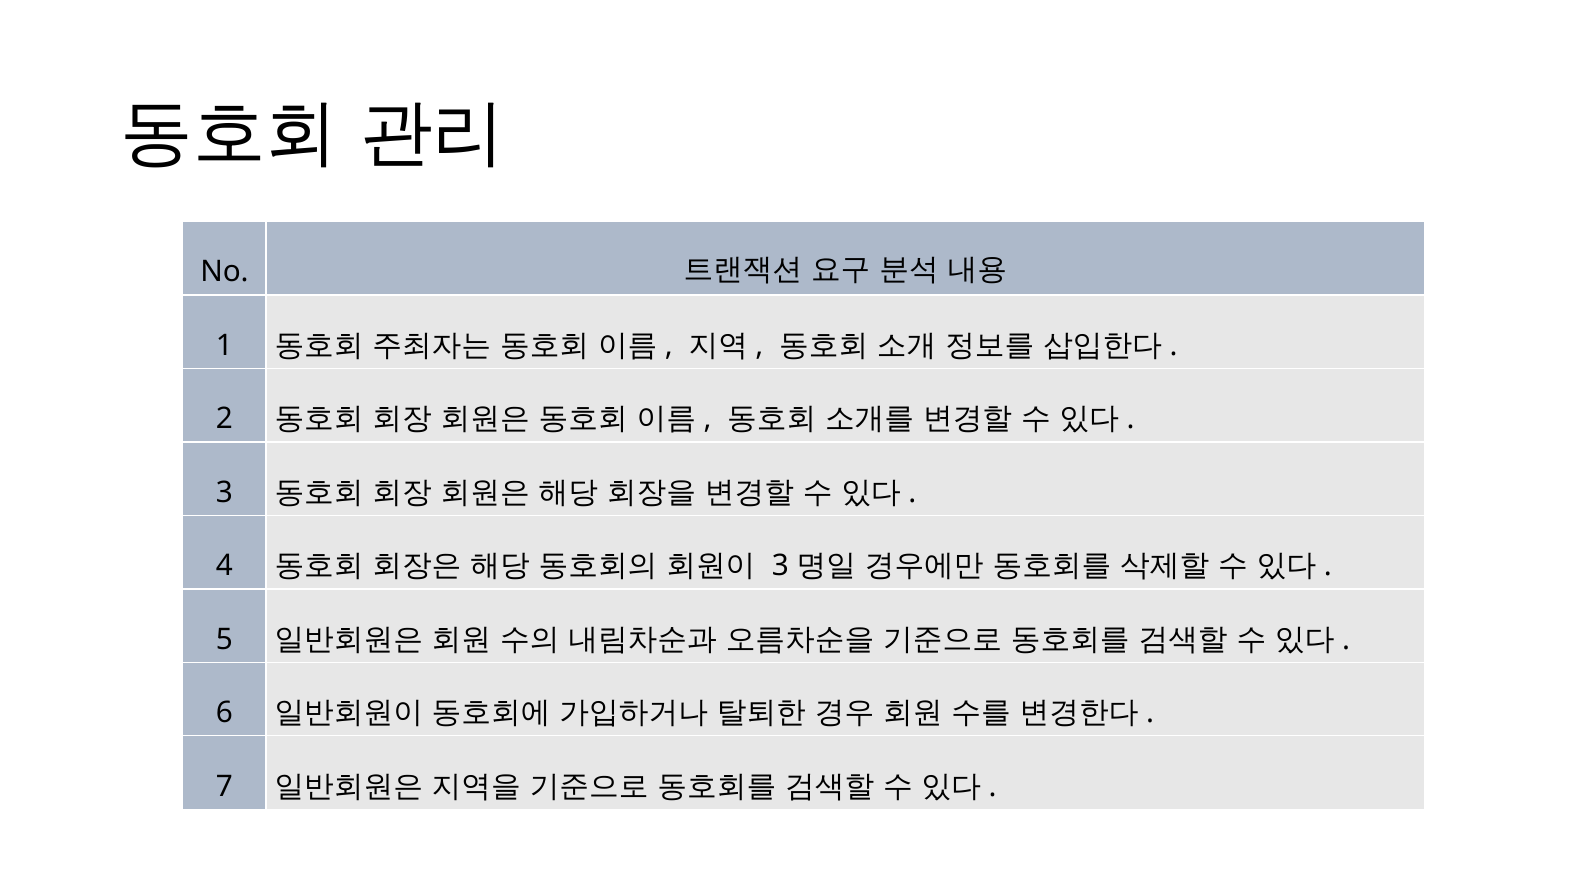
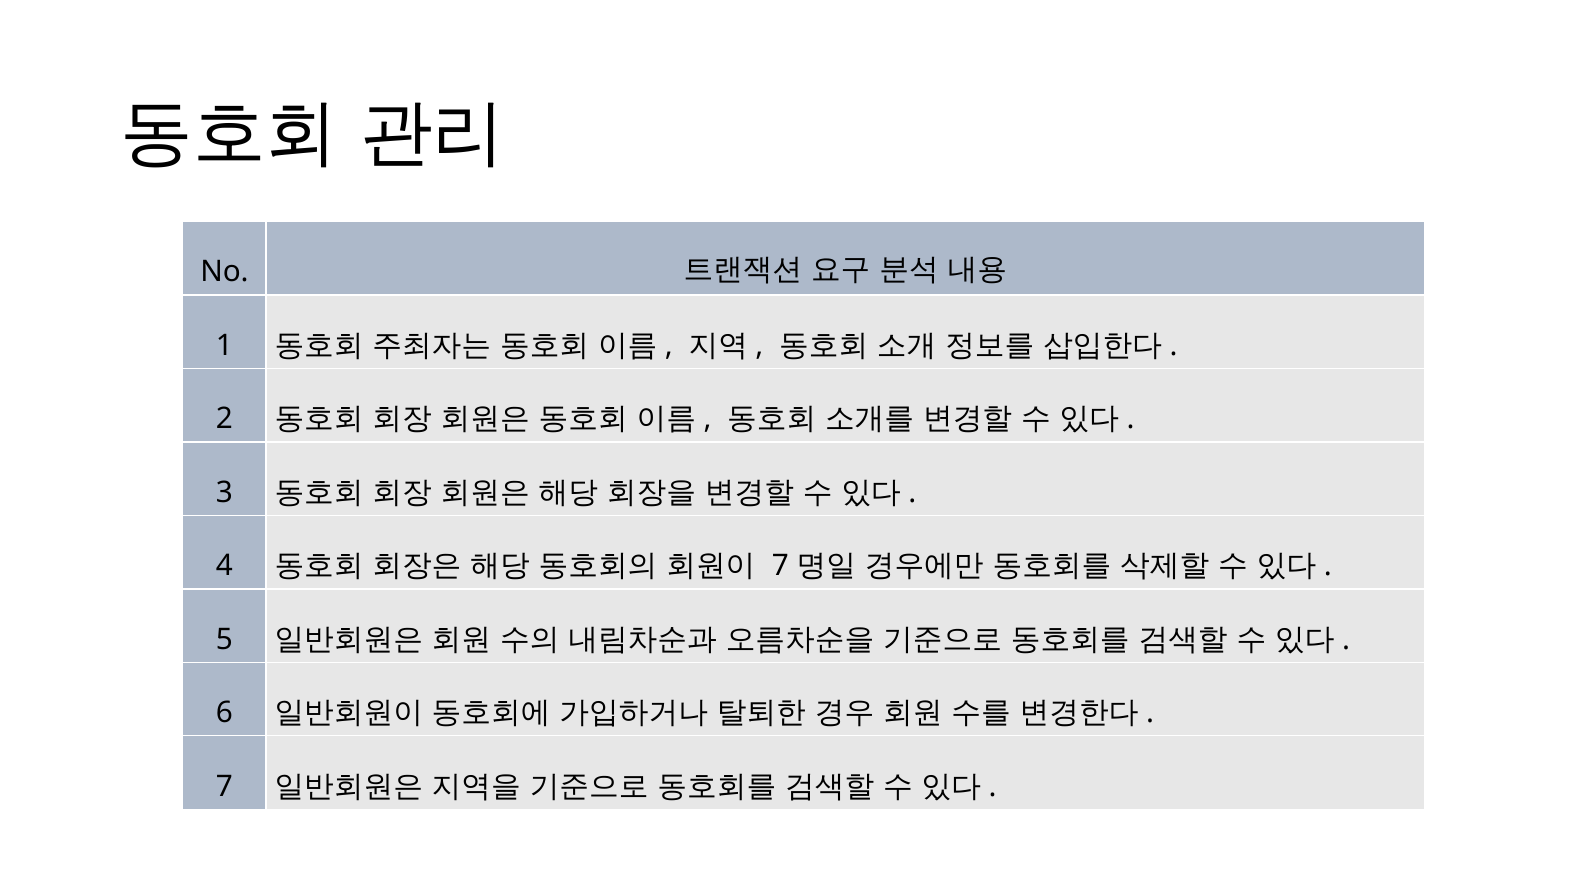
3: 3 -> 7 (780, 566)
